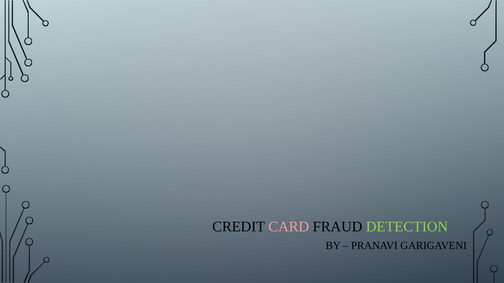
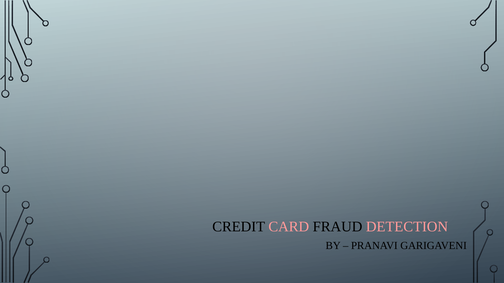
DETECTION colour: light green -> pink (407, 227)
